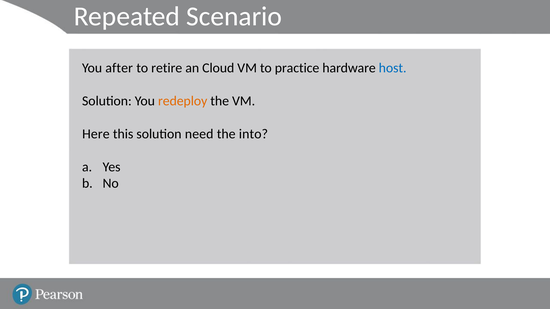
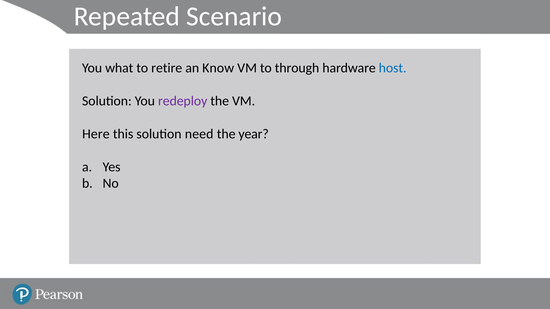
after: after -> what (119, 68)
Cloud: Cloud -> Know (218, 68)
practice: practice -> through (297, 68)
redeploy colour: orange -> purple (183, 101)
into: into -> year (254, 134)
